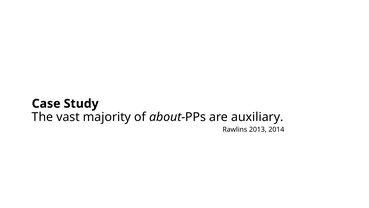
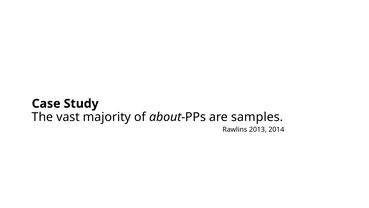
auxiliary: auxiliary -> samples (257, 117)
